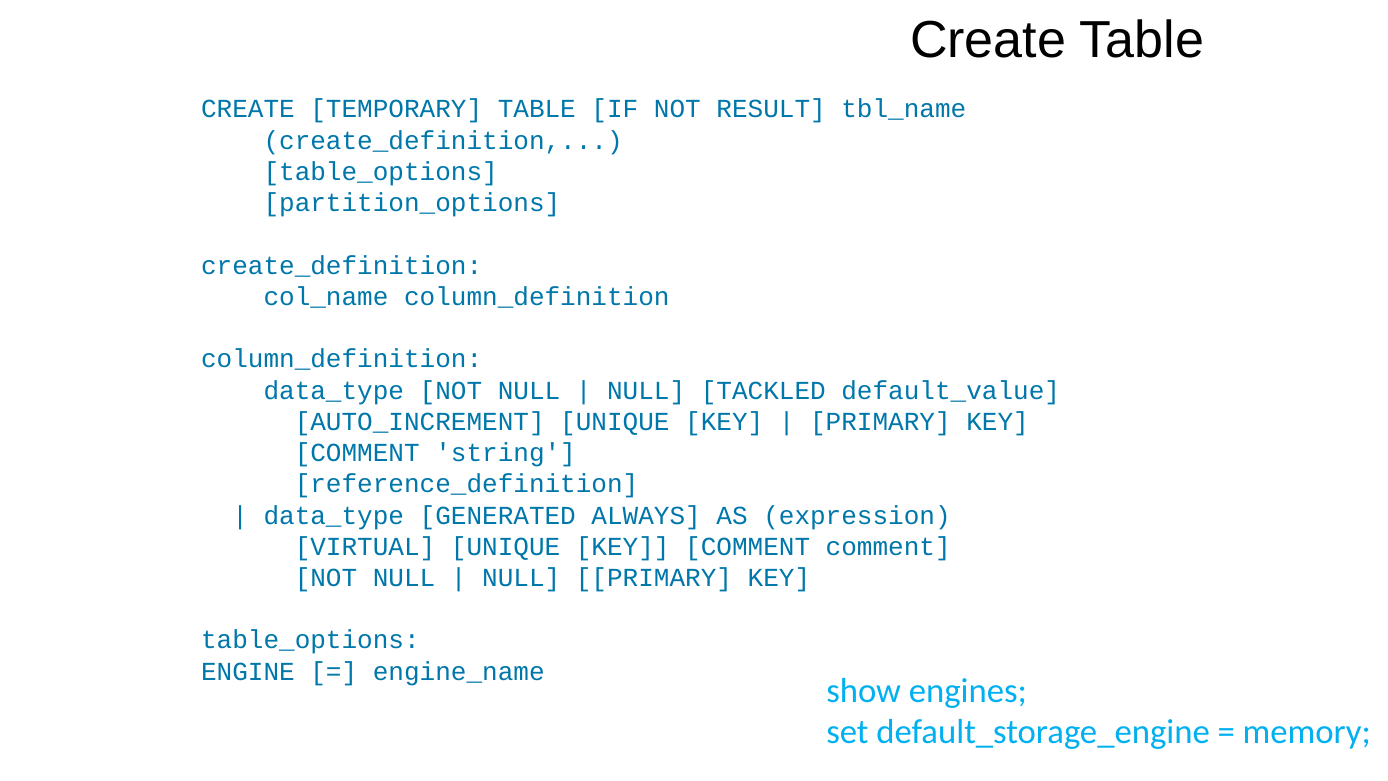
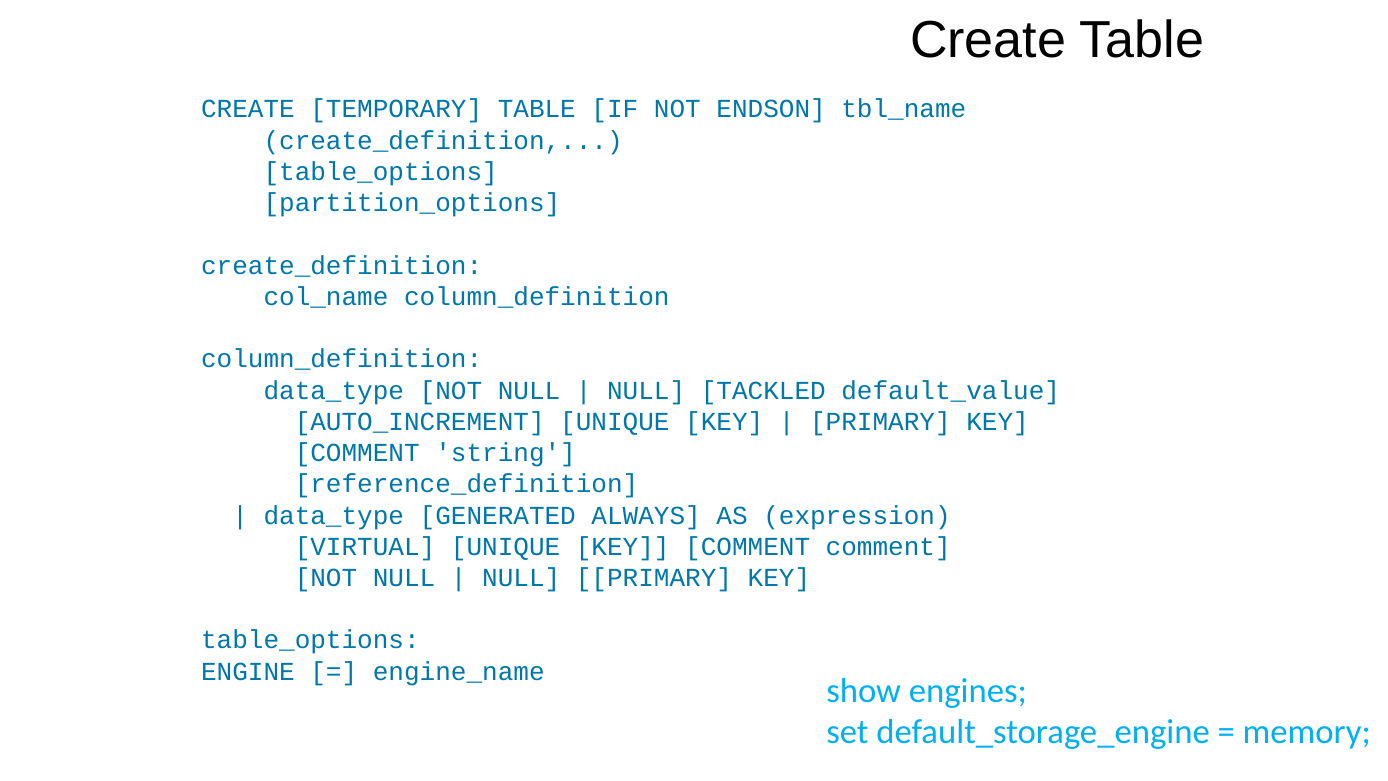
RESULT: RESULT -> ENDSON (771, 109)
